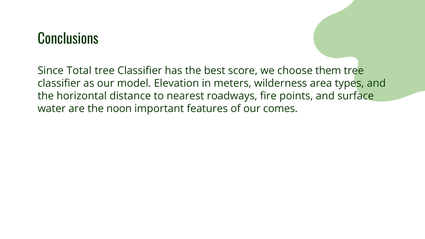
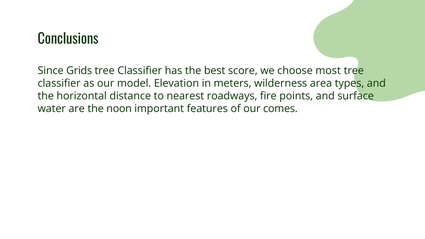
Total: Total -> Grids (79, 71)
them: them -> most (328, 71)
